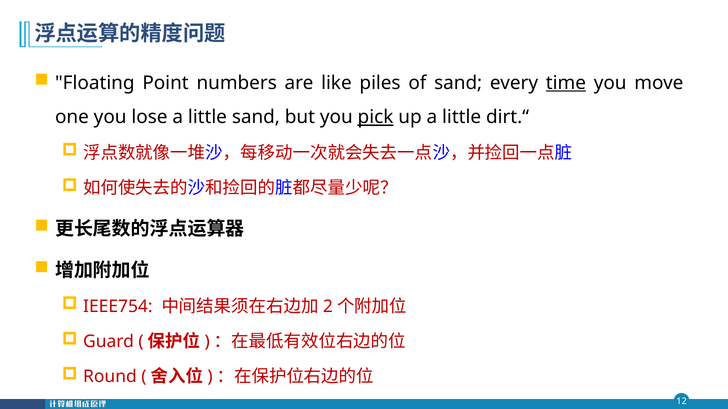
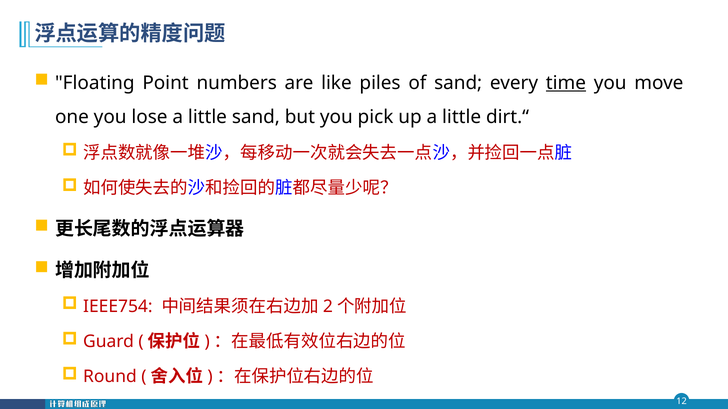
pick underline: present -> none (376, 117)
